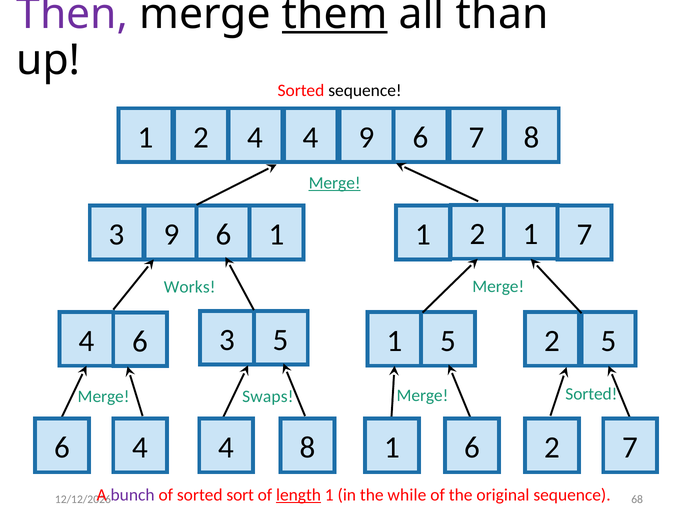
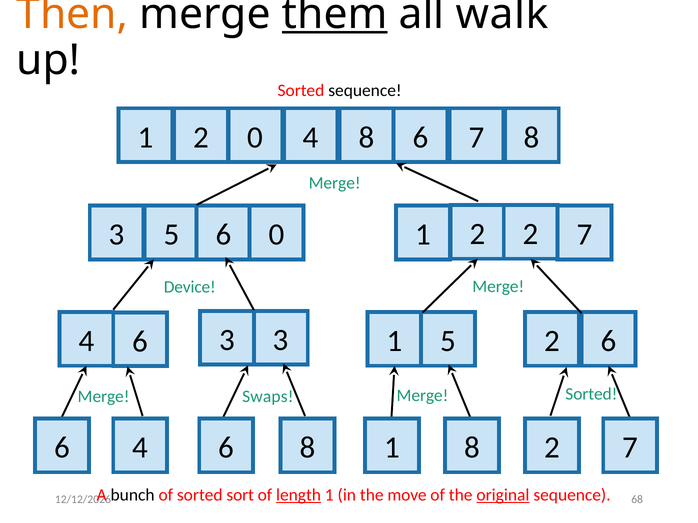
Then colour: purple -> orange (72, 14)
than: than -> walk (502, 14)
2 4: 4 -> 0 (255, 137)
4 9: 9 -> 8 (367, 137)
Merge underline: present -> none (335, 183)
3 9: 9 -> 5 (171, 235)
6 1: 1 -> 0 (277, 235)
2 1: 1 -> 2 (531, 234)
Works: Works -> Device (190, 287)
3 5: 5 -> 3 (281, 340)
2 5: 5 -> 6 (608, 341)
4: 4 -> 6 (226, 448)
1 6: 6 -> 8 (472, 448)
bunch colour: purple -> black (133, 495)
while: while -> move (407, 495)
original underline: none -> present (503, 495)
